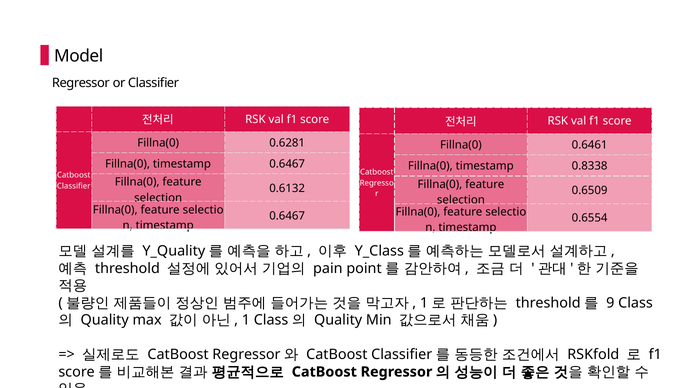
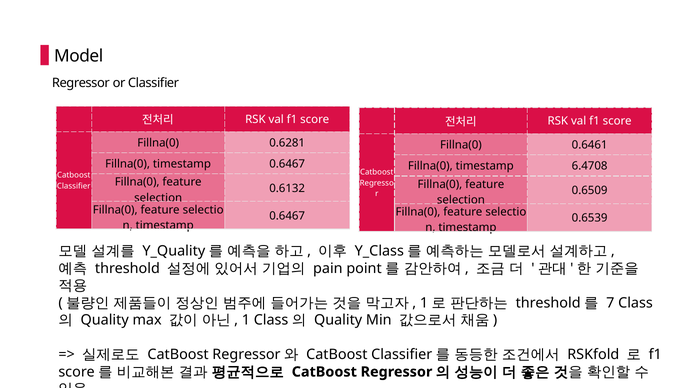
0.8338: 0.8338 -> 6.4708 (590, 166)
0.6554: 0.6554 -> 0.6539 (590, 218)
9: 9 -> 7 (610, 303)
